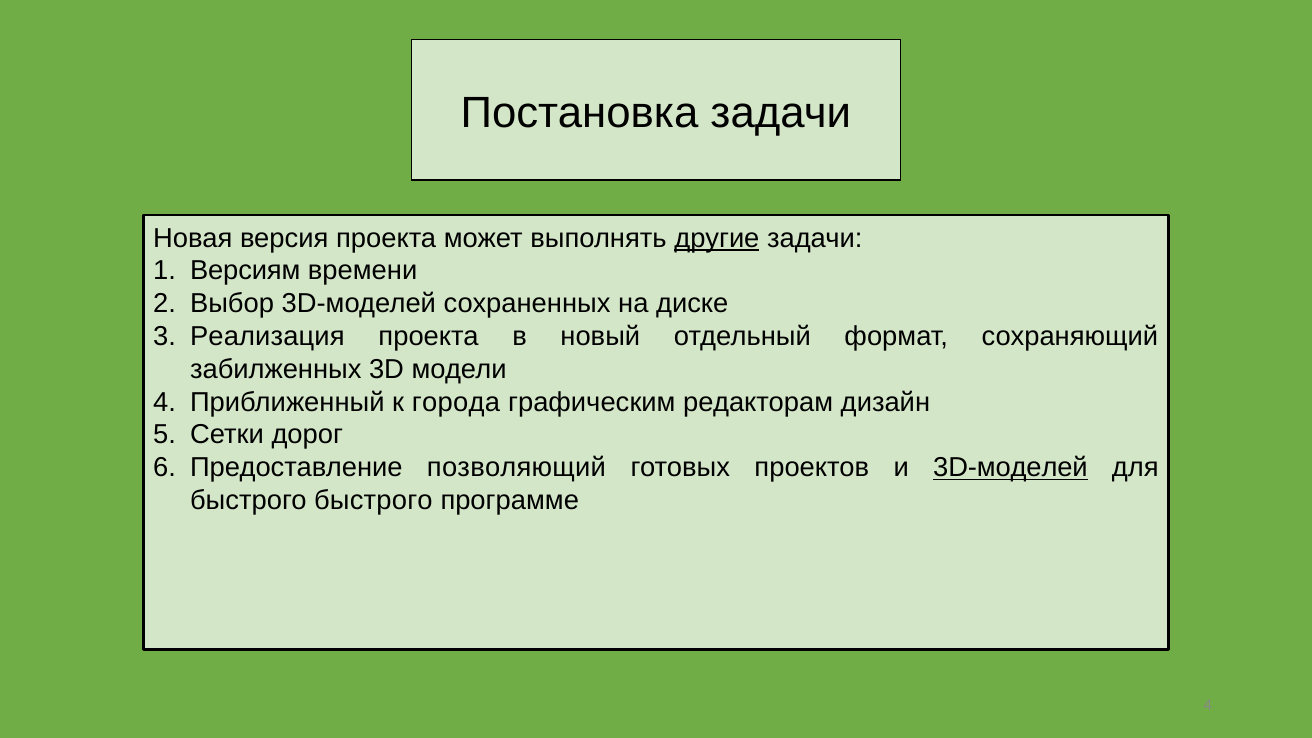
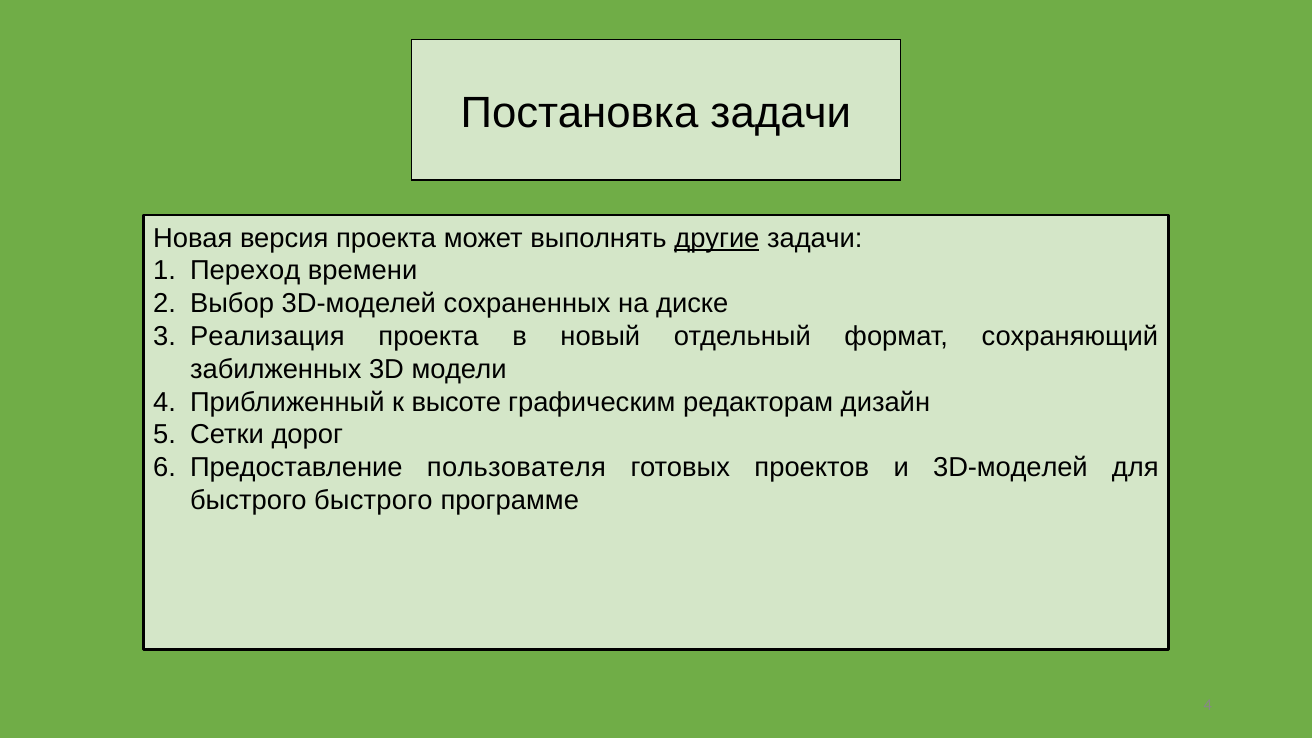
Версиям: Версиям -> Переход (245, 271)
города: города -> высоте (456, 402)
позволяющий: позволяющий -> пользователя (516, 468)
3D-моделей underline: present -> none (1010, 468)
